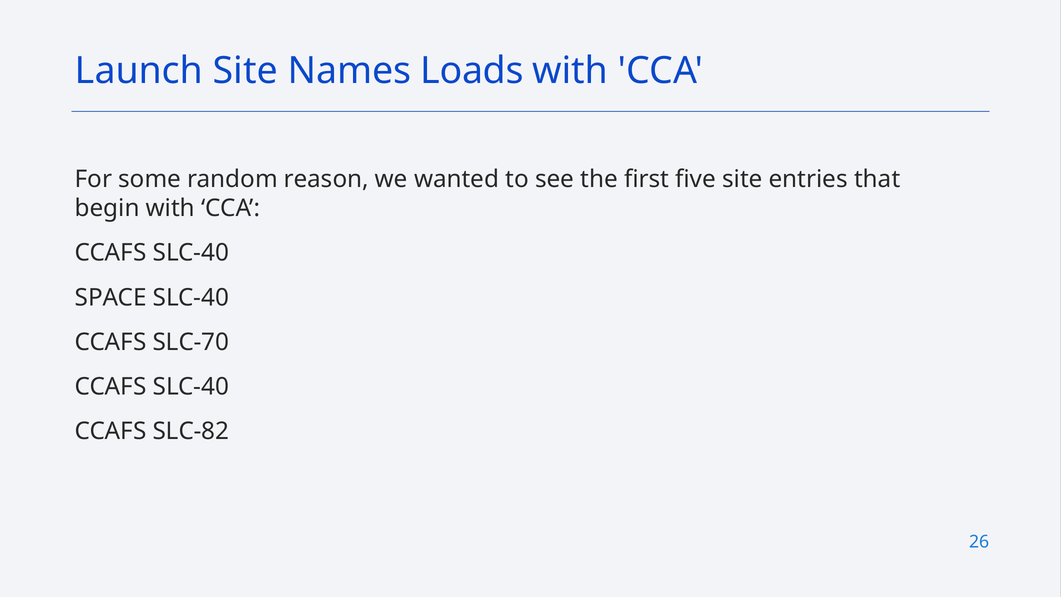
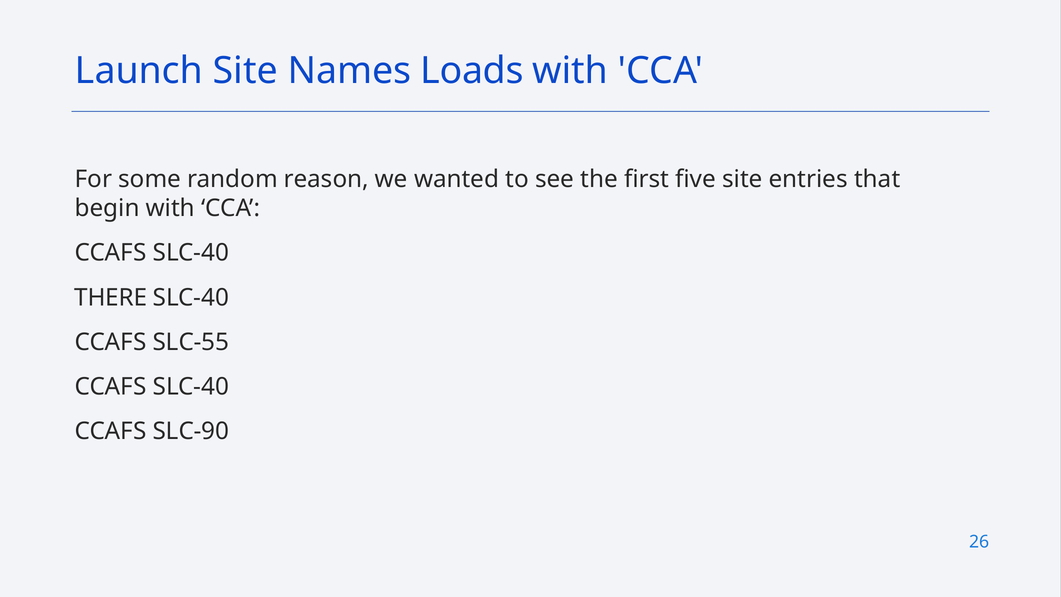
SPACE: SPACE -> THERE (111, 297)
SLC-70: SLC-70 -> SLC-55 (191, 342)
SLC-82: SLC-82 -> SLC-90 (191, 431)
